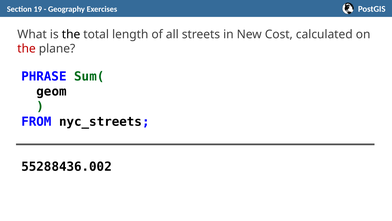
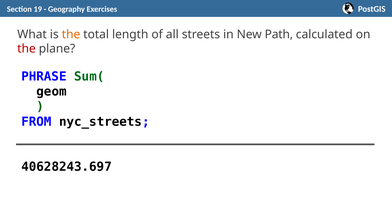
the colour: black -> orange (71, 34)
Cost: Cost -> Path (279, 34)
55288436.002: 55288436.002 -> 40628243.697 (67, 166)
